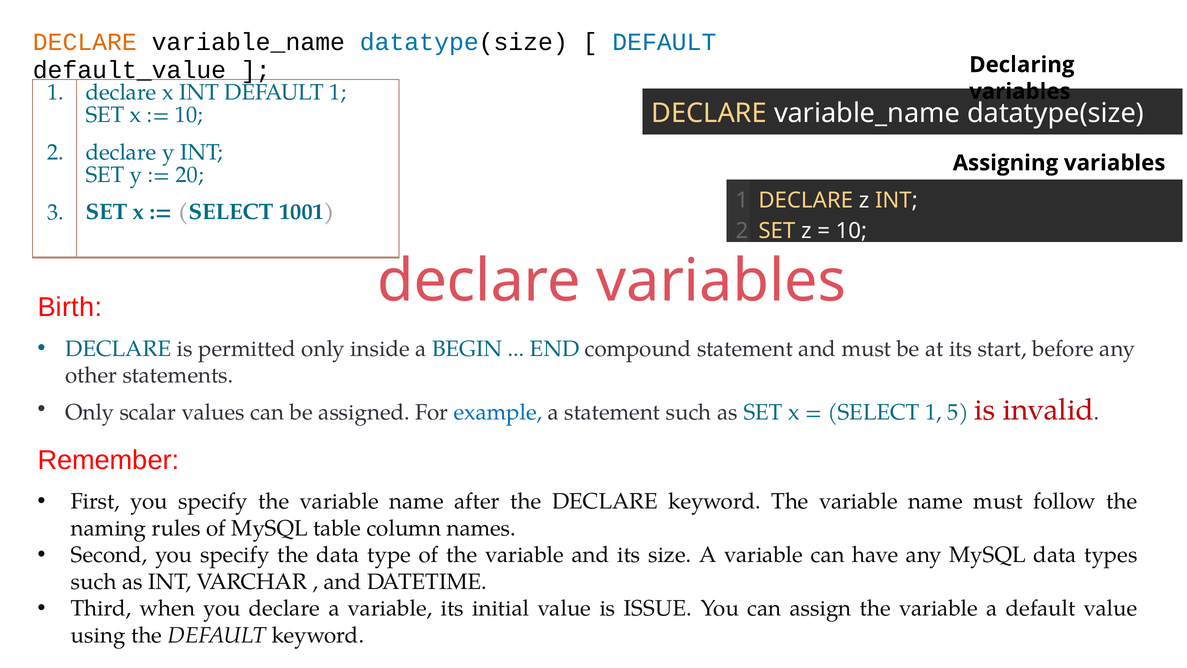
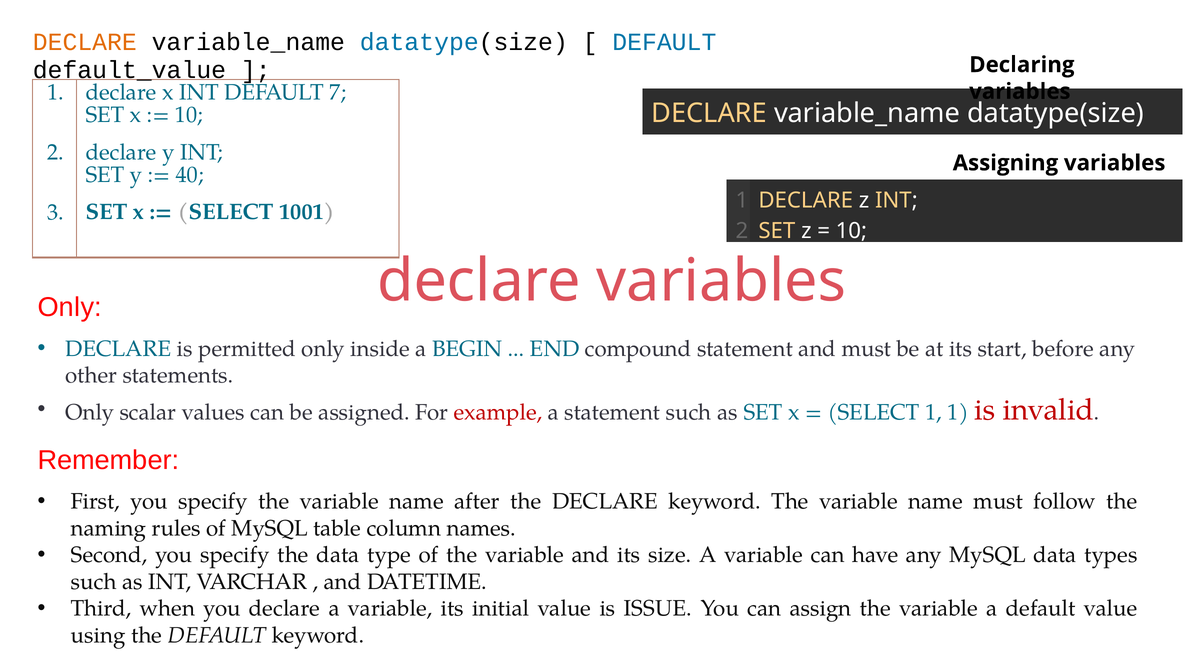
DEFAULT 1: 1 -> 7 (338, 93)
20: 20 -> 40 (190, 175)
Birth: Birth -> Only (70, 307)
example colour: blue -> red (498, 412)
1 5: 5 -> 1 (958, 412)
